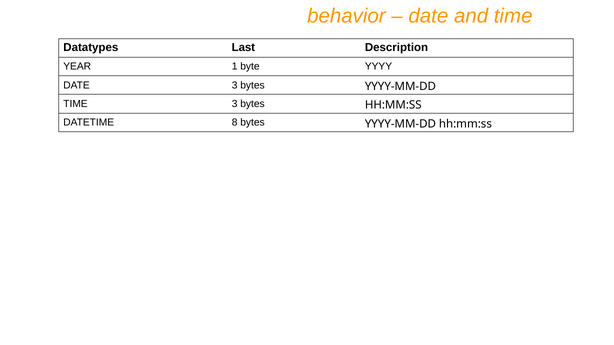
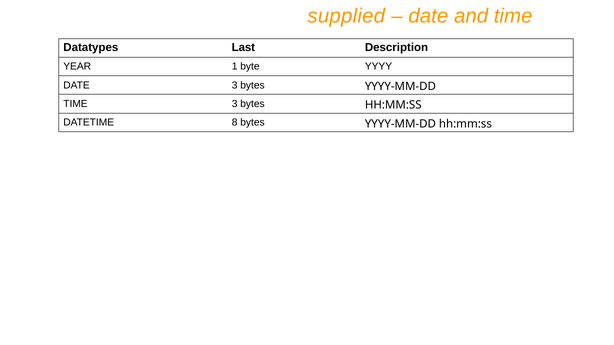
behavior: behavior -> supplied (346, 16)
